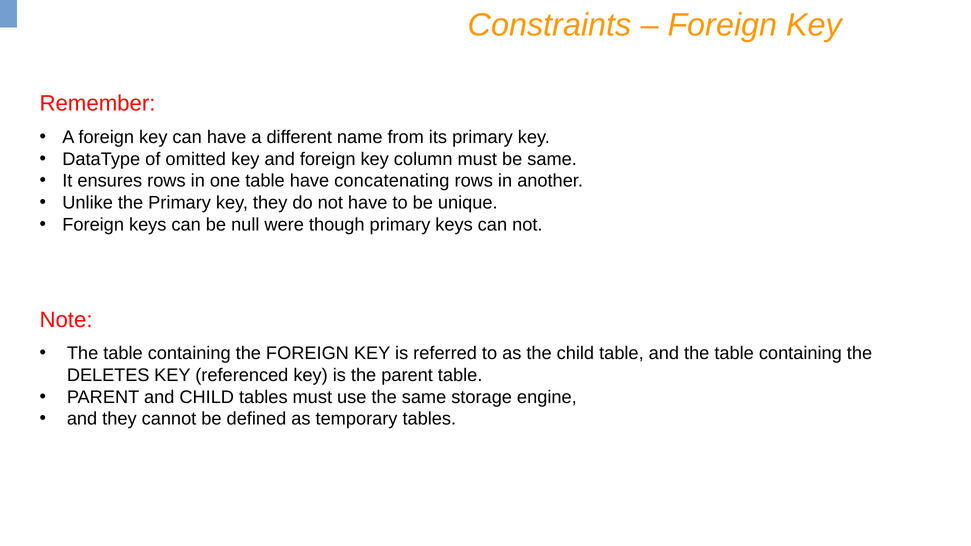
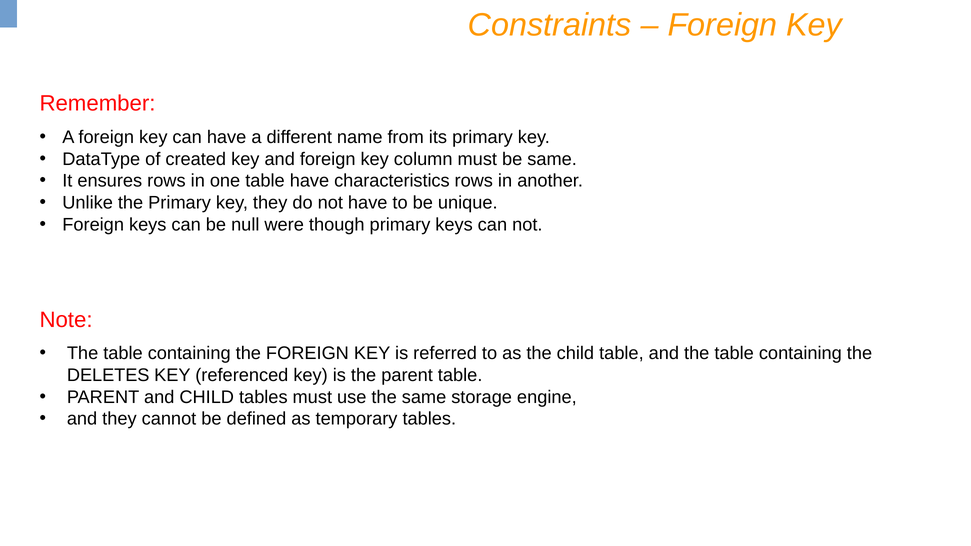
omitted: omitted -> created (196, 159)
concatenating: concatenating -> characteristics (392, 181)
